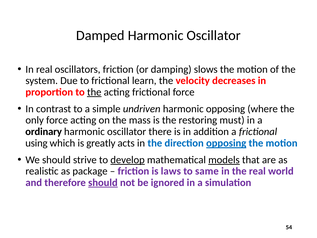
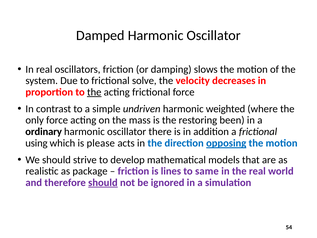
learn: learn -> solve (144, 81)
harmonic opposing: opposing -> weighted (226, 109)
must: must -> been (232, 120)
greatly: greatly -> please (101, 143)
develop underline: present -> none (128, 160)
models underline: present -> none (224, 160)
laws: laws -> lines (171, 171)
